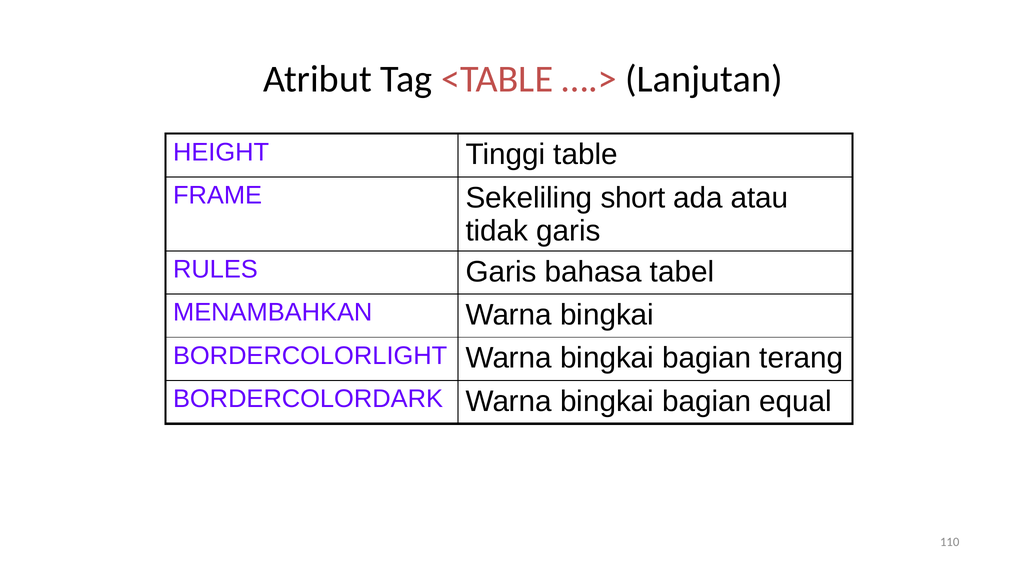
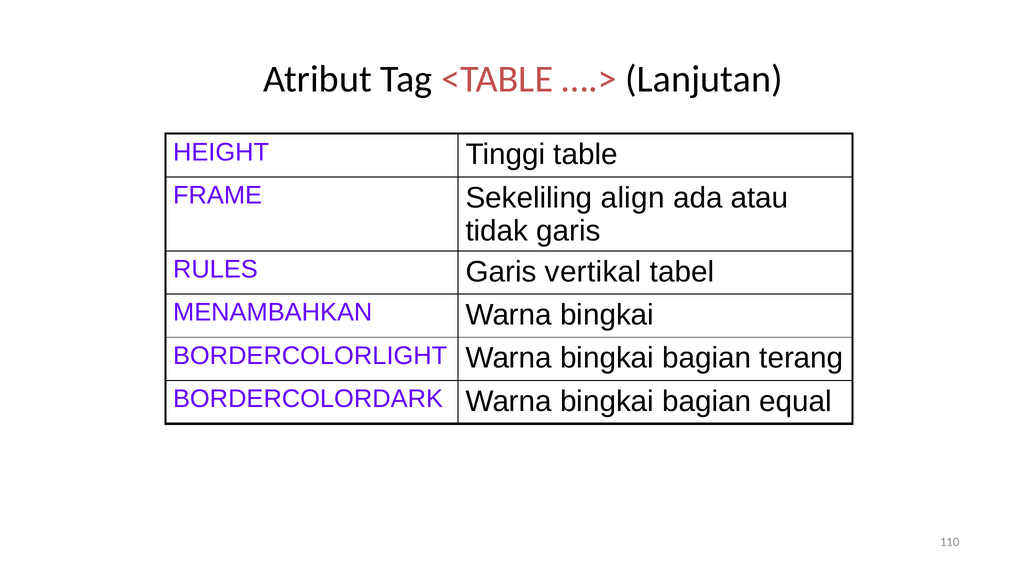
short: short -> align (633, 198)
bahasa: bahasa -> vertikal (593, 272)
